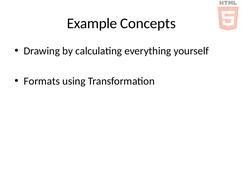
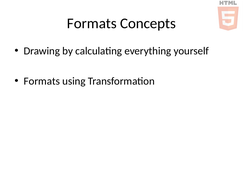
Example: Example -> Formats (92, 24)
